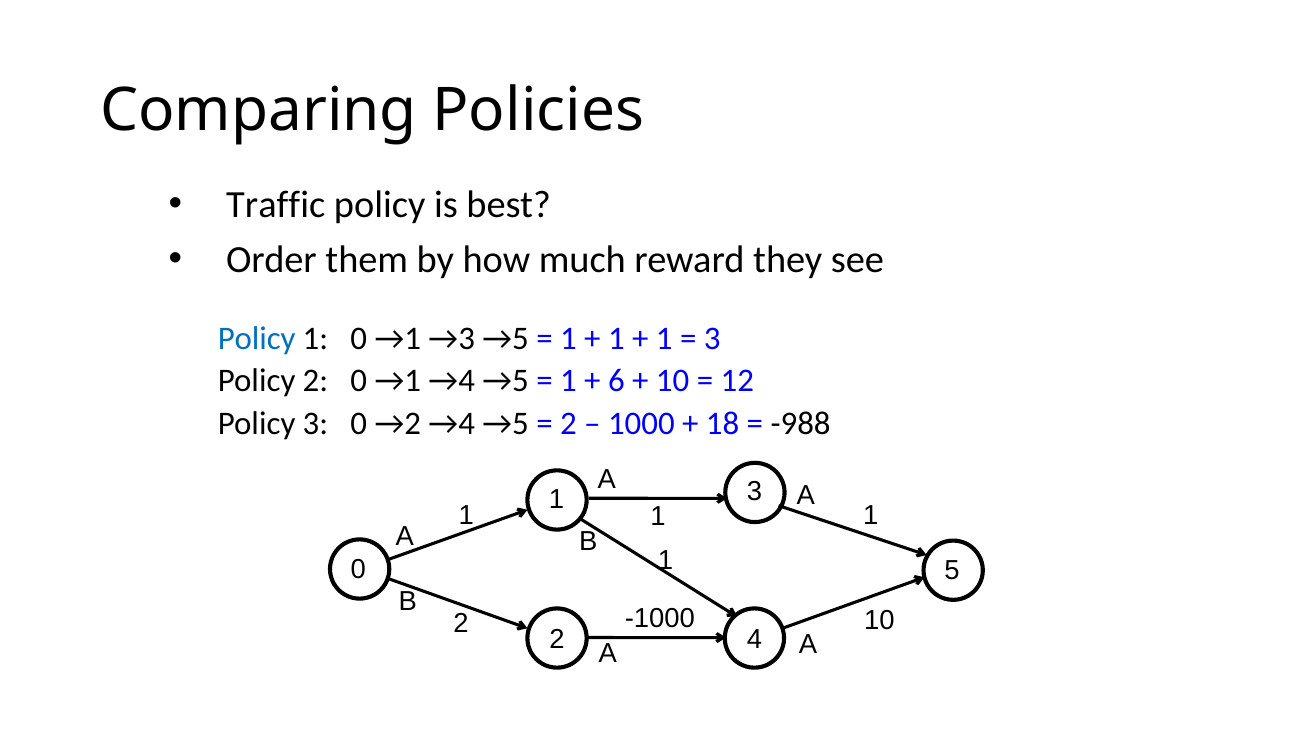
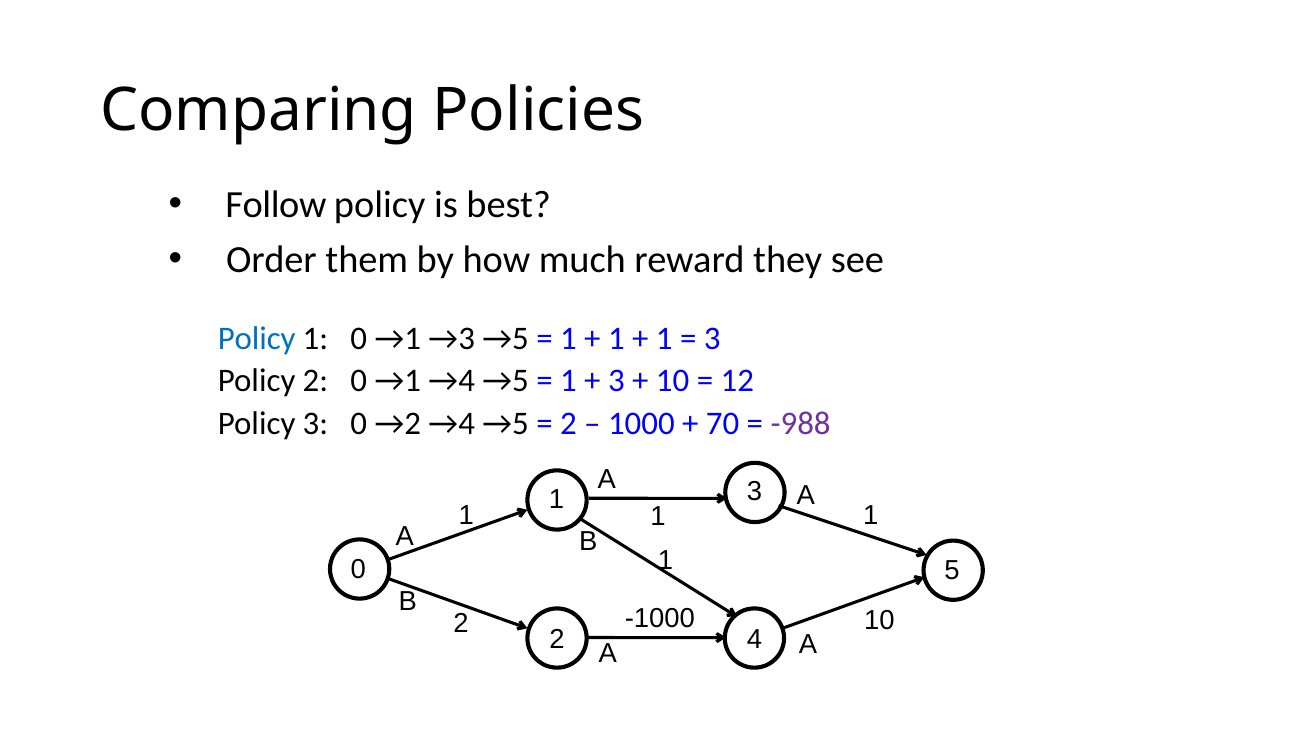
Traffic: Traffic -> Follow (276, 205)
6: 6 -> 3 (616, 381)
18: 18 -> 70 (723, 423)
-988 colour: black -> purple (801, 423)
